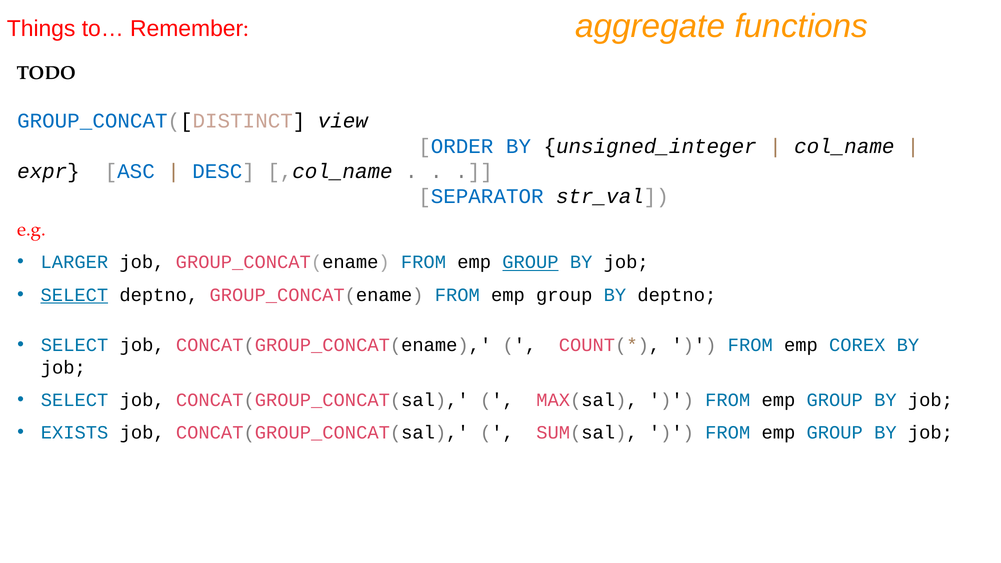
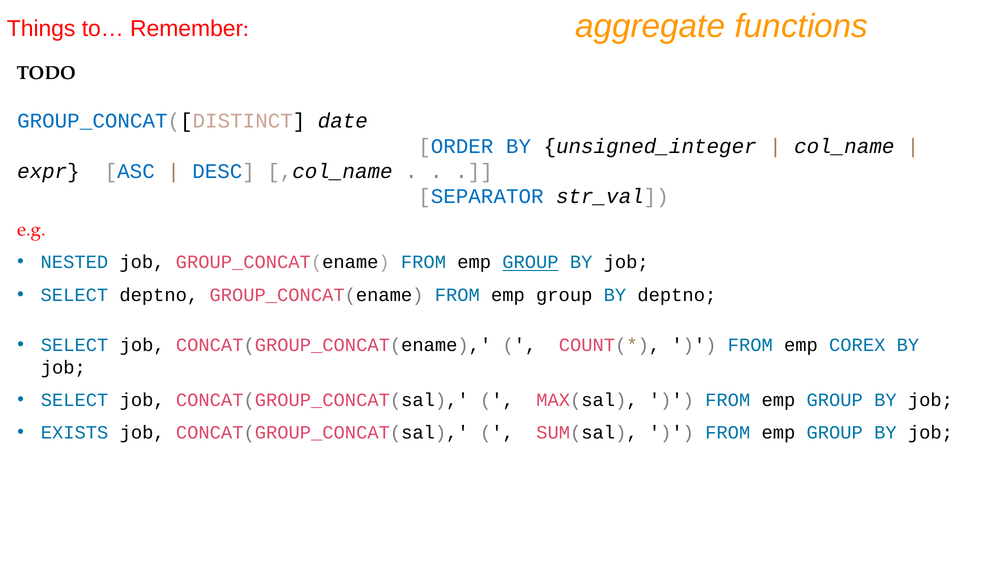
view: view -> date (343, 121)
LARGER: LARGER -> NESTED (74, 262)
SELECT underline: present -> none (74, 295)
